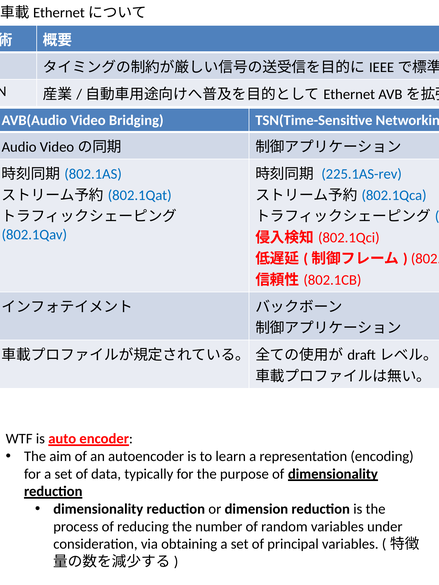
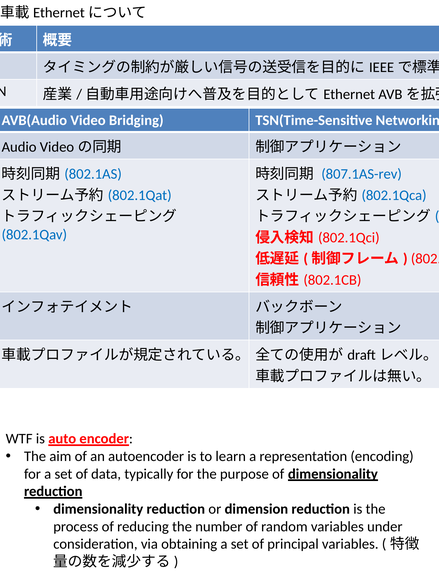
225.1AS-rev: 225.1AS-rev -> 807.1AS-rev (362, 174)
